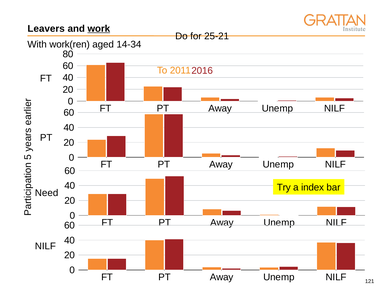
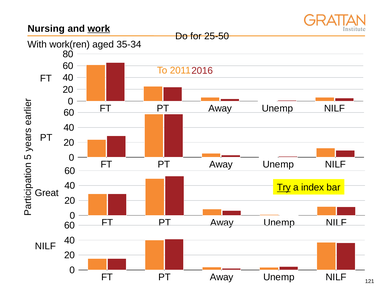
Leavers: Leavers -> Nursing (46, 28)
25-21: 25-21 -> 25-50 (217, 36)
14-34: 14-34 -> 35-34 (129, 44)
Try underline: none -> present (284, 187)
Need: Need -> Great (47, 192)
